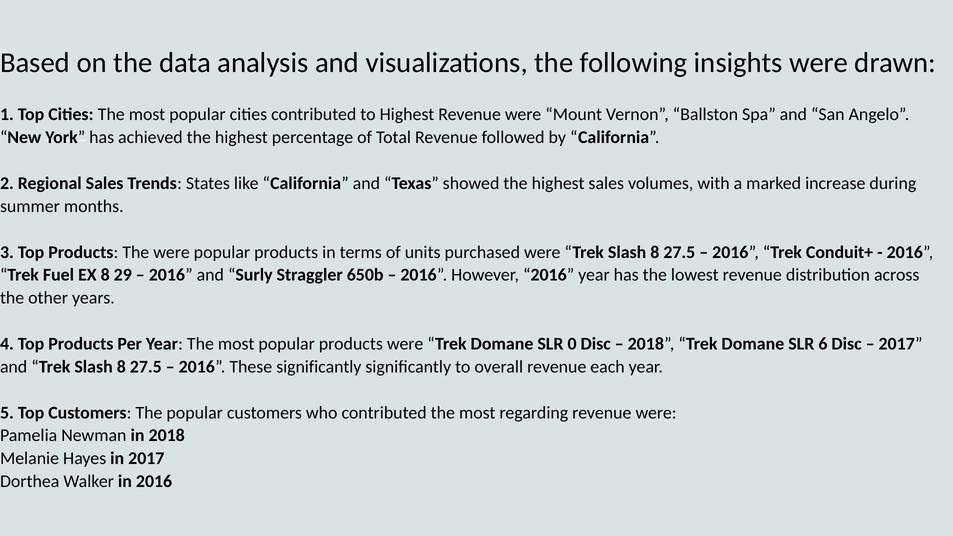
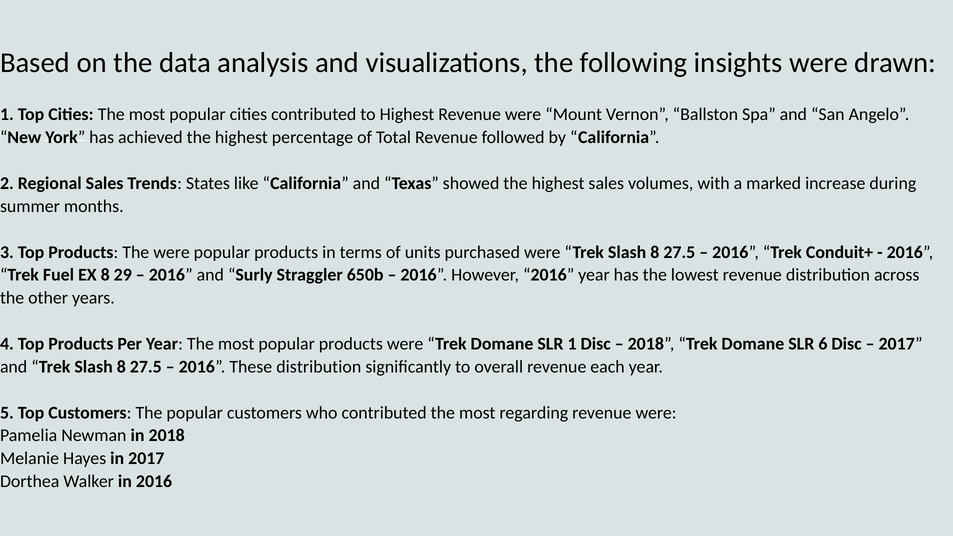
SLR 0: 0 -> 1 (572, 344)
These significantly: significantly -> distribution (319, 367)
